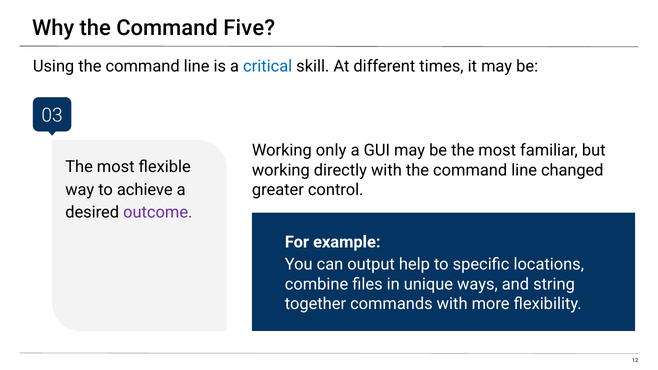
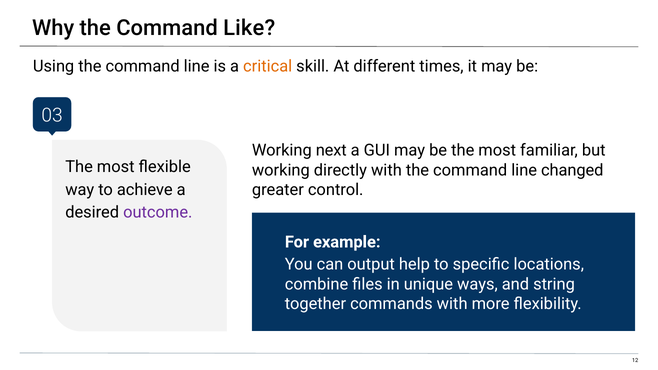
Five: Five -> Like (249, 28)
critical colour: blue -> orange (268, 66)
only: only -> next (331, 150)
